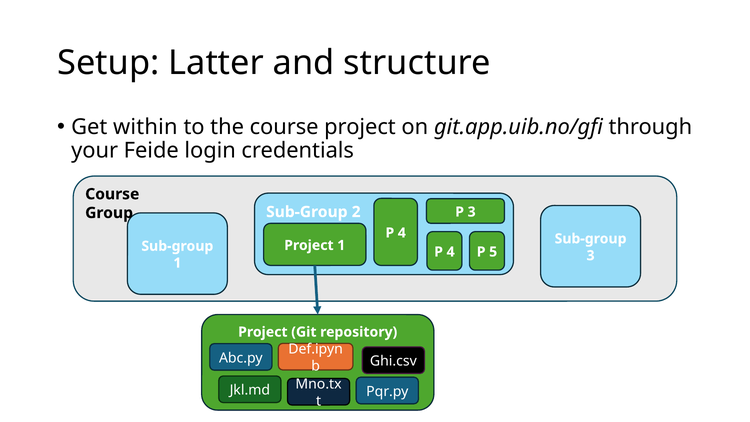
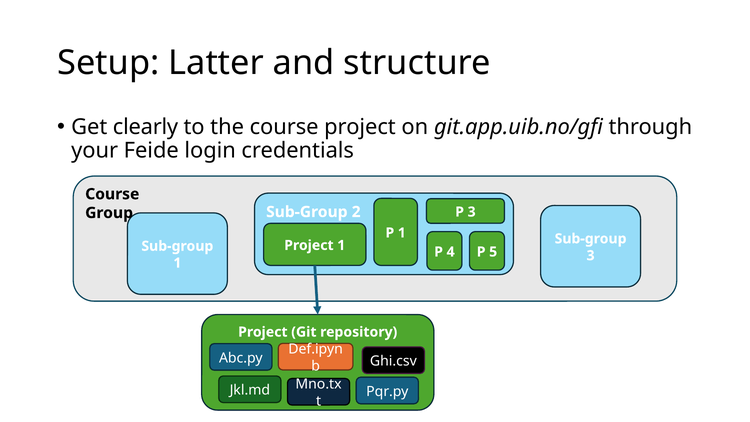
within: within -> clearly (146, 127)
4: 4 -> 1 (402, 233)
